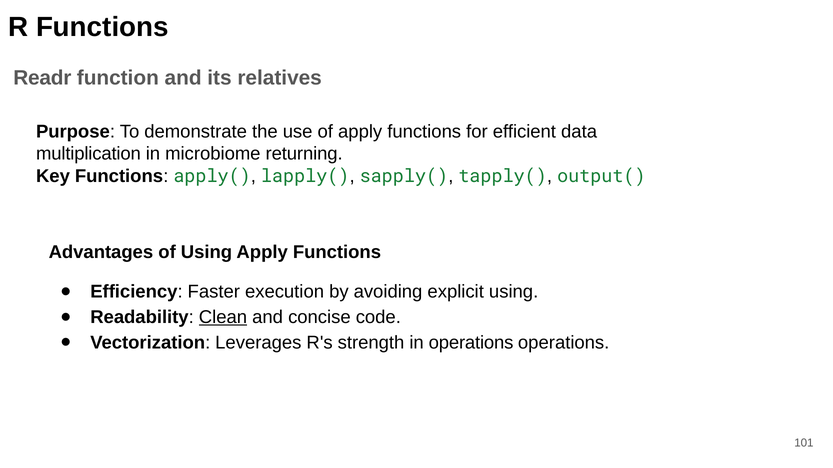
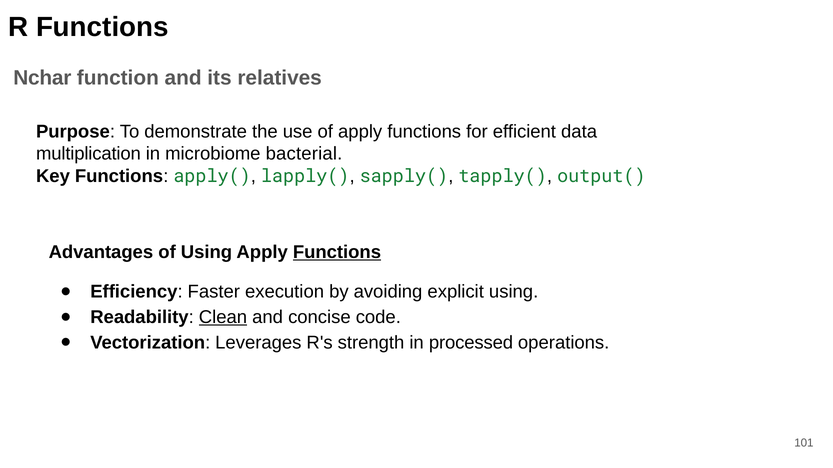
Readr: Readr -> Nchar (42, 78)
returning: returning -> bacterial (304, 154)
Functions underline: none -> present (337, 252)
in operations: operations -> processed (471, 343)
